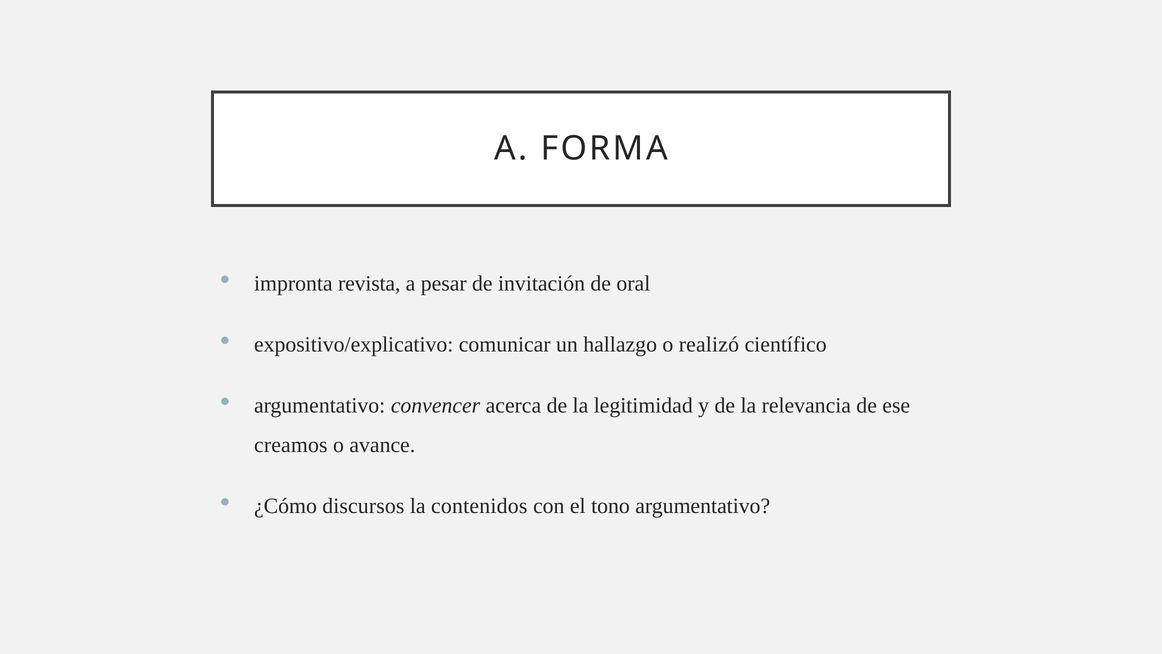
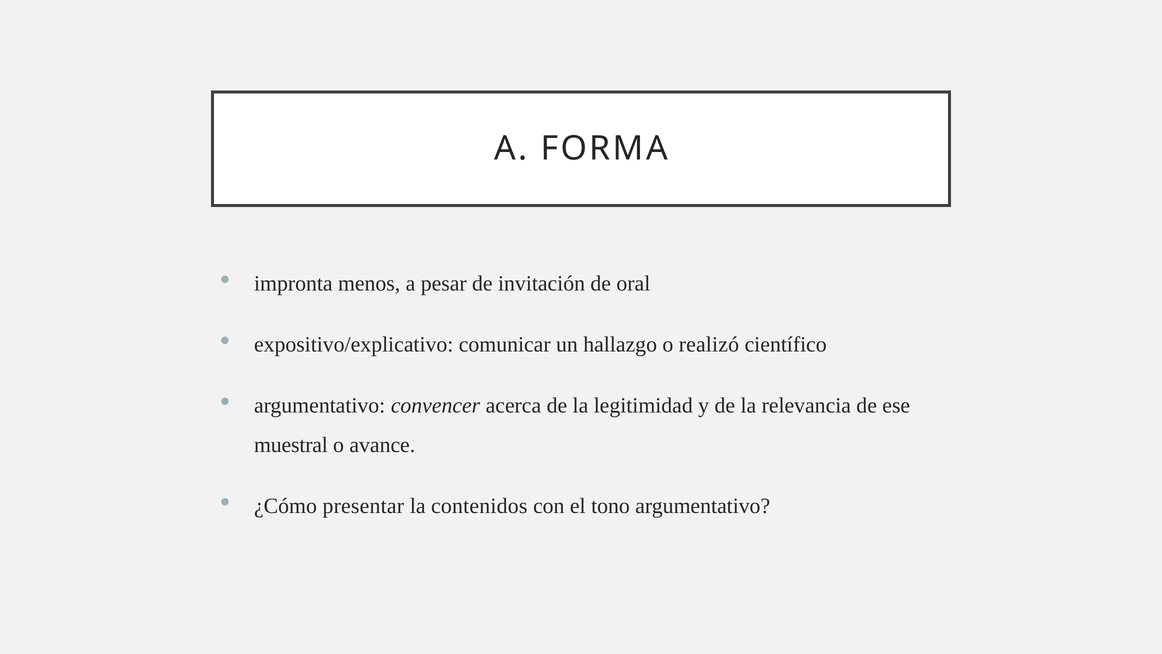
revista: revista -> menos (369, 283)
creamos: creamos -> muestral (291, 445)
discursos: discursos -> presentar (363, 506)
